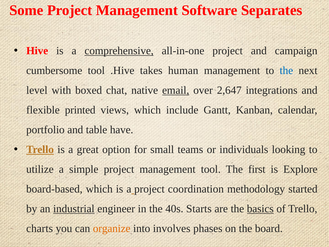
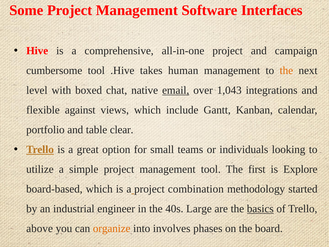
Separates: Separates -> Interfaces (272, 10)
comprehensive underline: present -> none (119, 51)
the colour: blue -> orange (286, 70)
2,647: 2,647 -> 1,043 (229, 90)
printed: printed -> against (80, 110)
have: have -> clear (122, 130)
coordination: coordination -> combination (196, 189)
industrial underline: present -> none (74, 209)
Starts: Starts -> Large (199, 209)
charts: charts -> above (40, 228)
